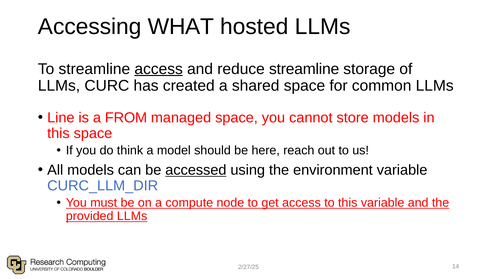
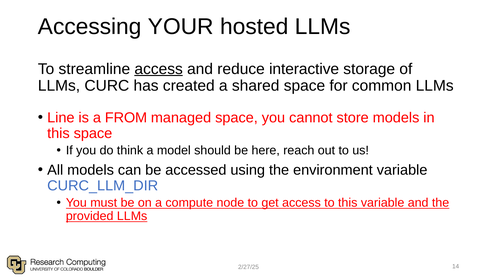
WHAT: WHAT -> YOUR (181, 27)
reduce streamline: streamline -> interactive (304, 69)
accessed underline: present -> none (196, 170)
